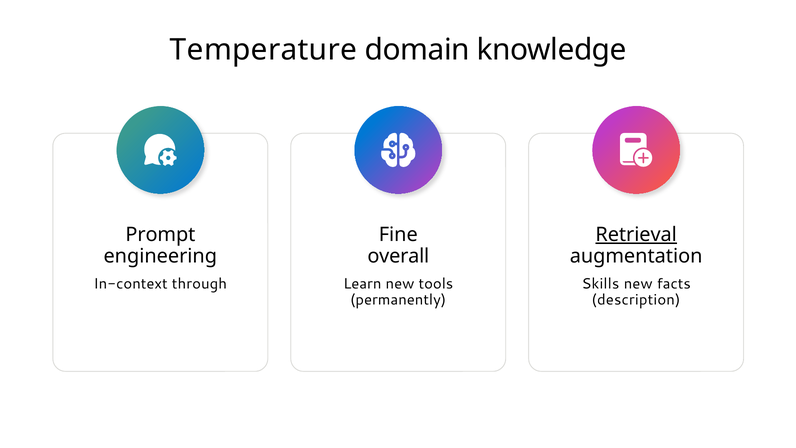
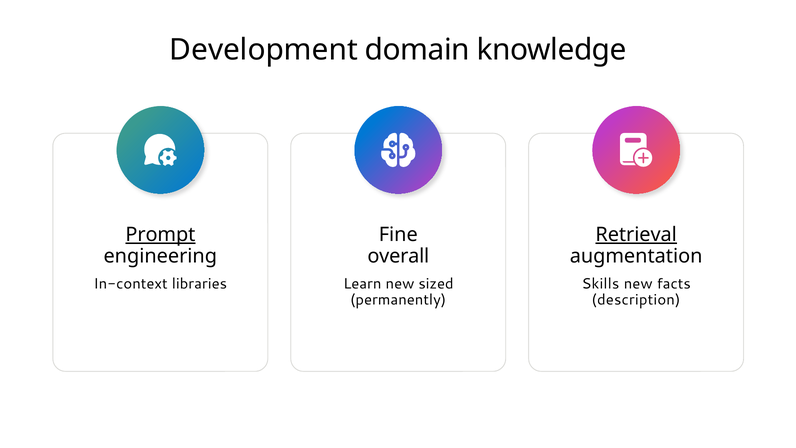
Temperature: Temperature -> Development (264, 50)
Prompt underline: none -> present (160, 234)
through: through -> libraries (199, 284)
tools: tools -> sized (436, 284)
